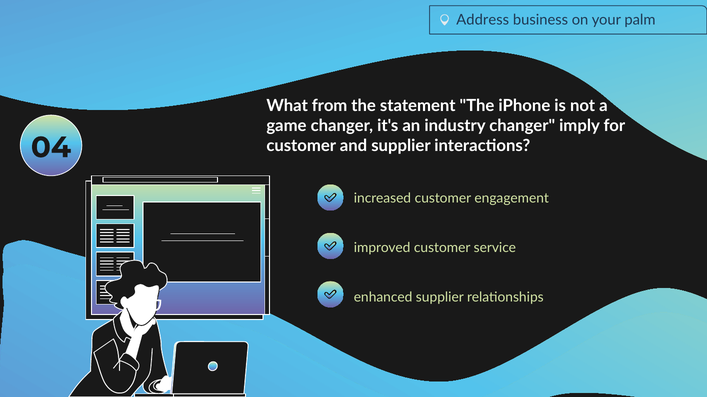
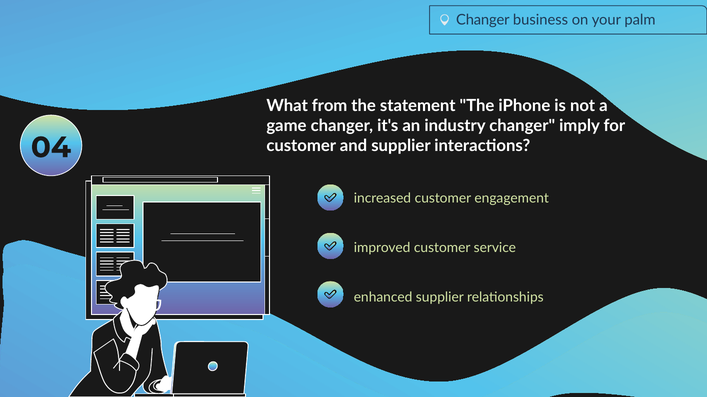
Address: Address -> Changer (483, 20)
